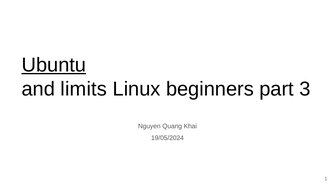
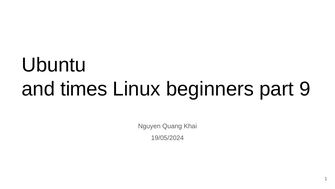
Ubuntu underline: present -> none (54, 65)
limits: limits -> times (84, 89)
3: 3 -> 9 (305, 89)
